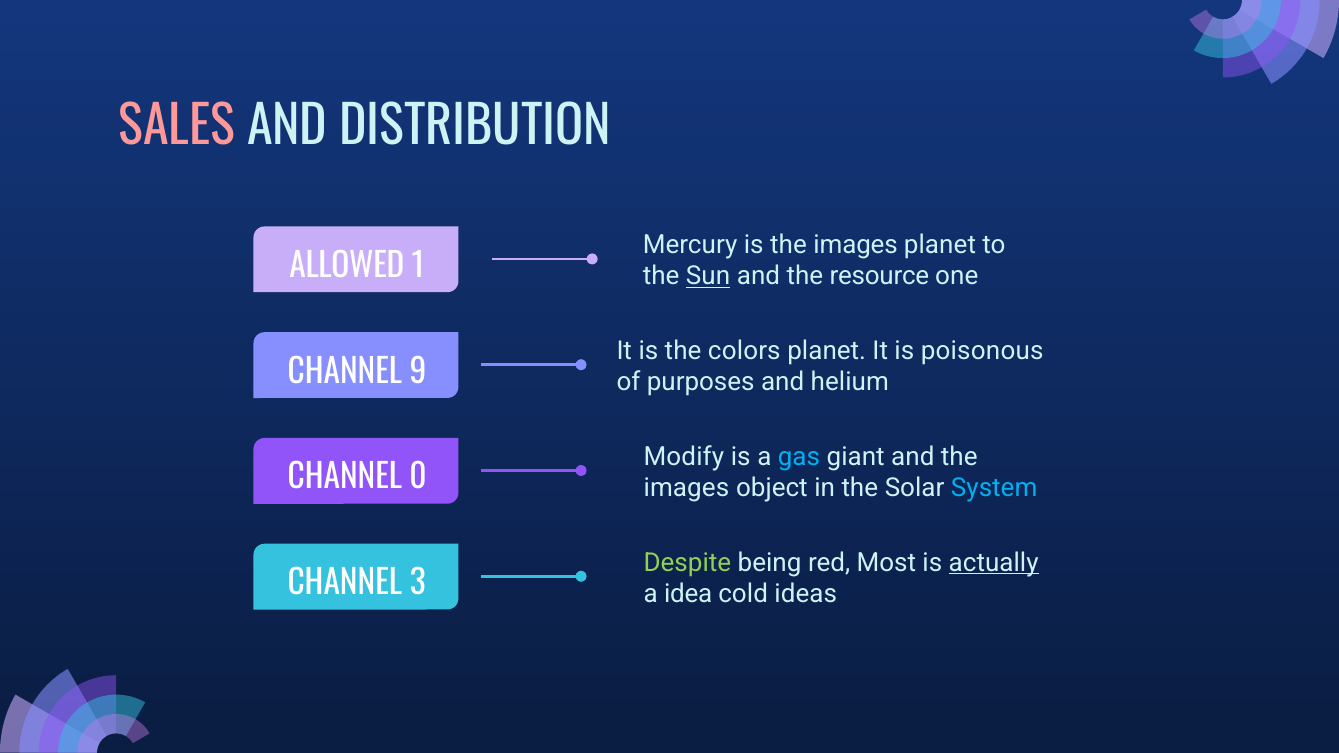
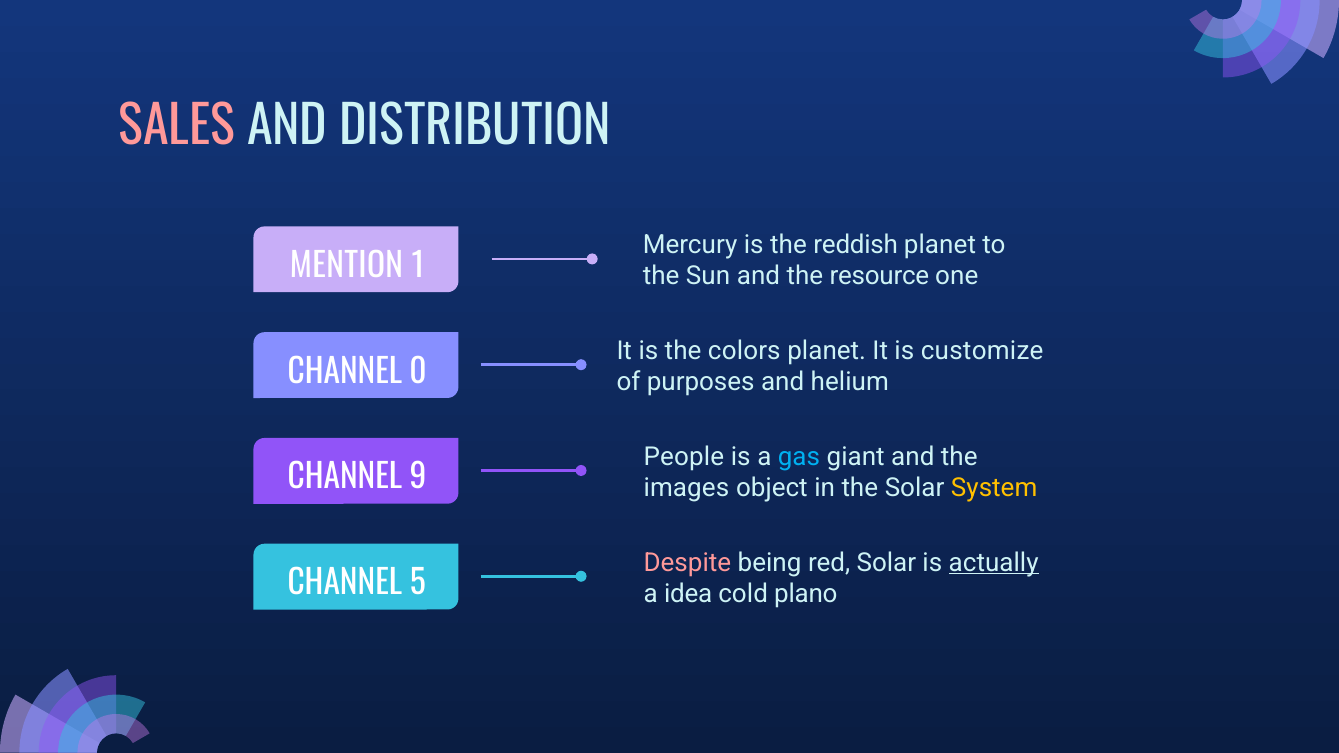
is the images: images -> reddish (856, 245)
ALLOWED: ALLOWED -> MENTION (346, 266)
Sun underline: present -> none (708, 276)
poisonous: poisonous -> customize (982, 351)
9: 9 -> 0 (418, 372)
Modify: Modify -> People (684, 457)
0: 0 -> 9 (418, 478)
System colour: light blue -> yellow (994, 488)
Despite colour: light green -> pink (687, 563)
red Most: Most -> Solar (886, 563)
3: 3 -> 5 (418, 584)
ideas: ideas -> plano (806, 594)
